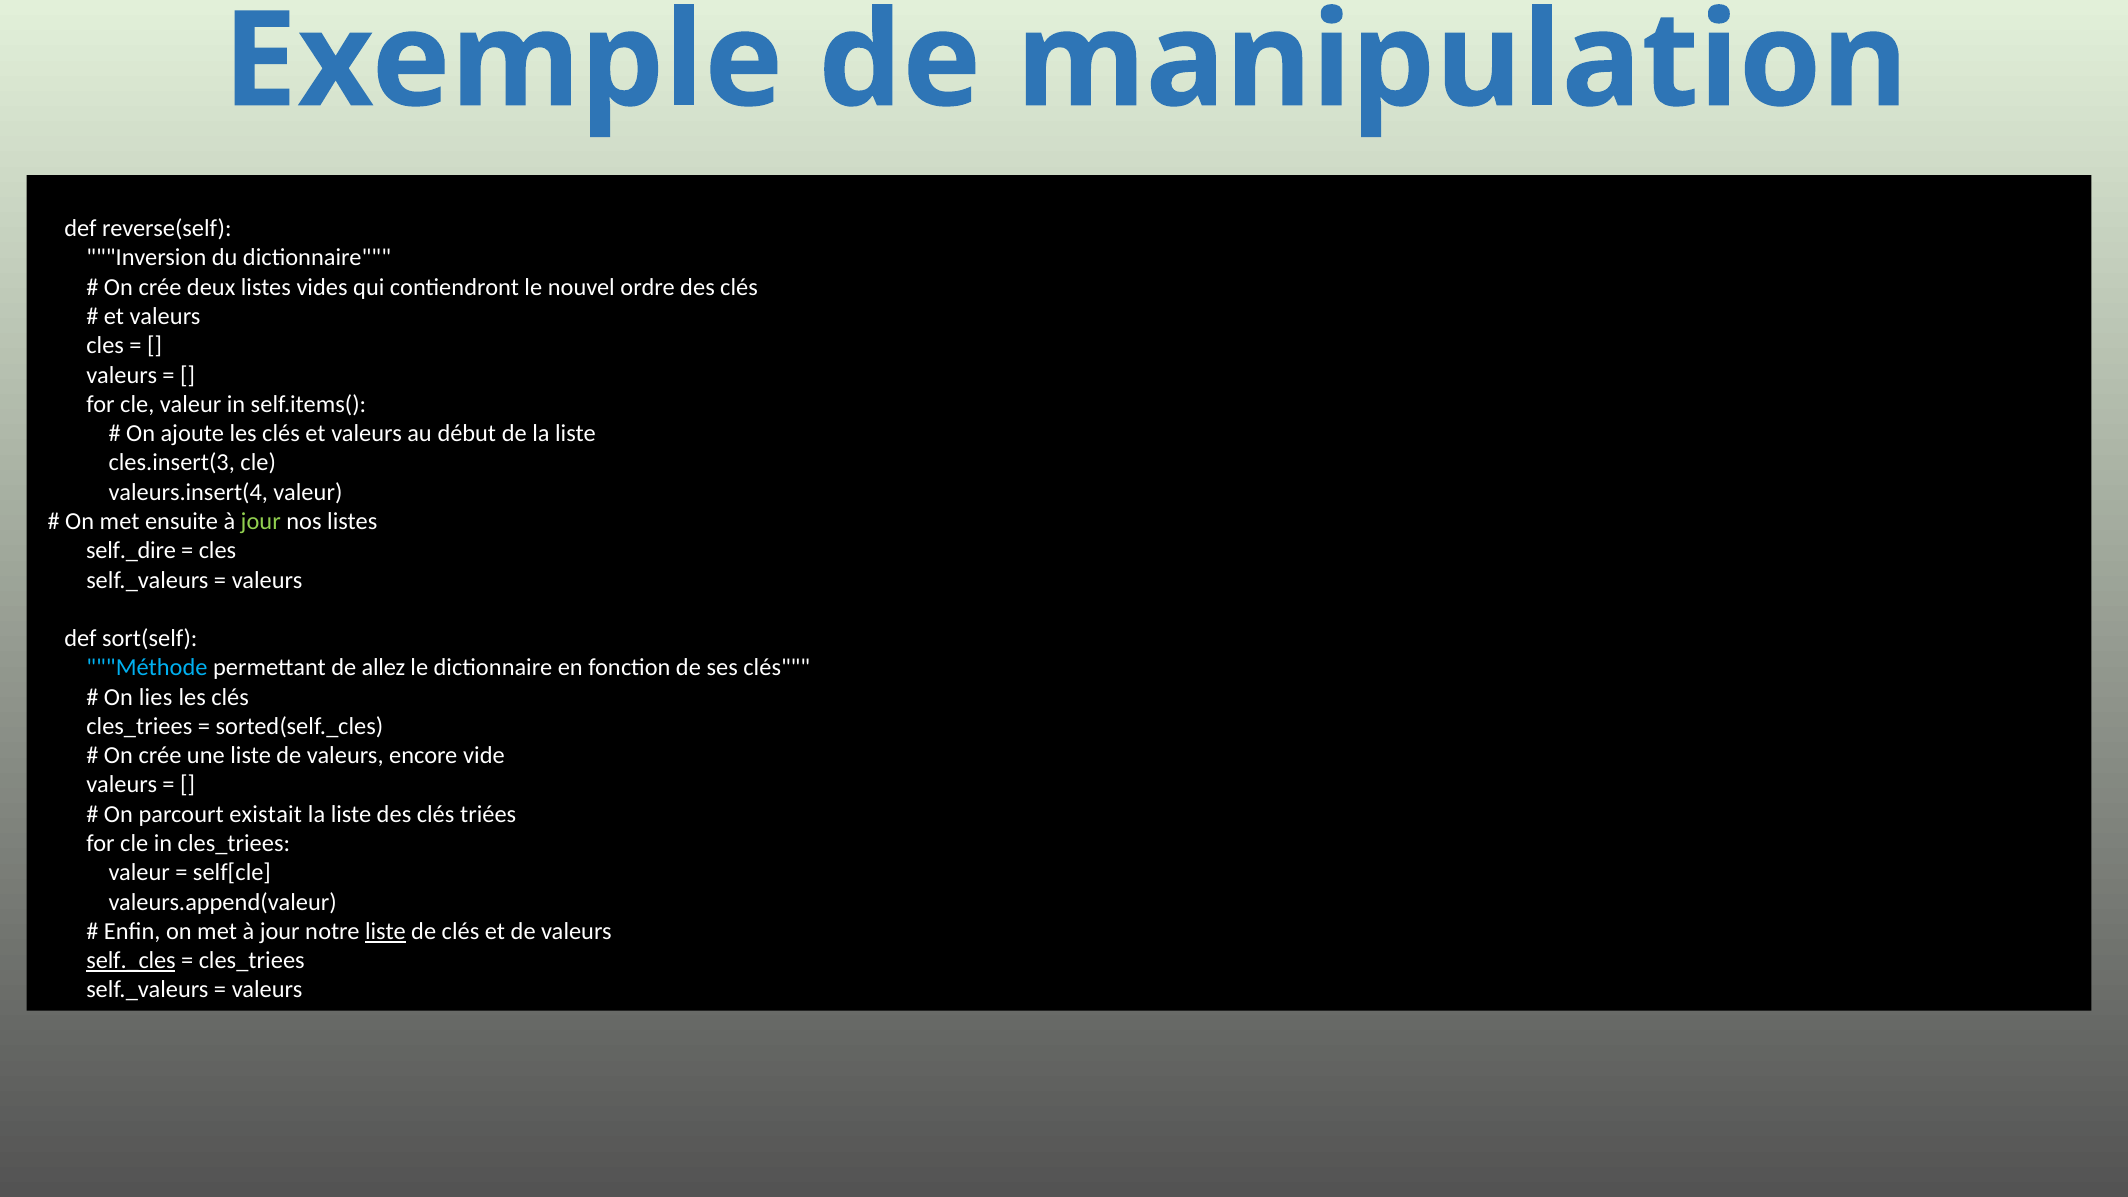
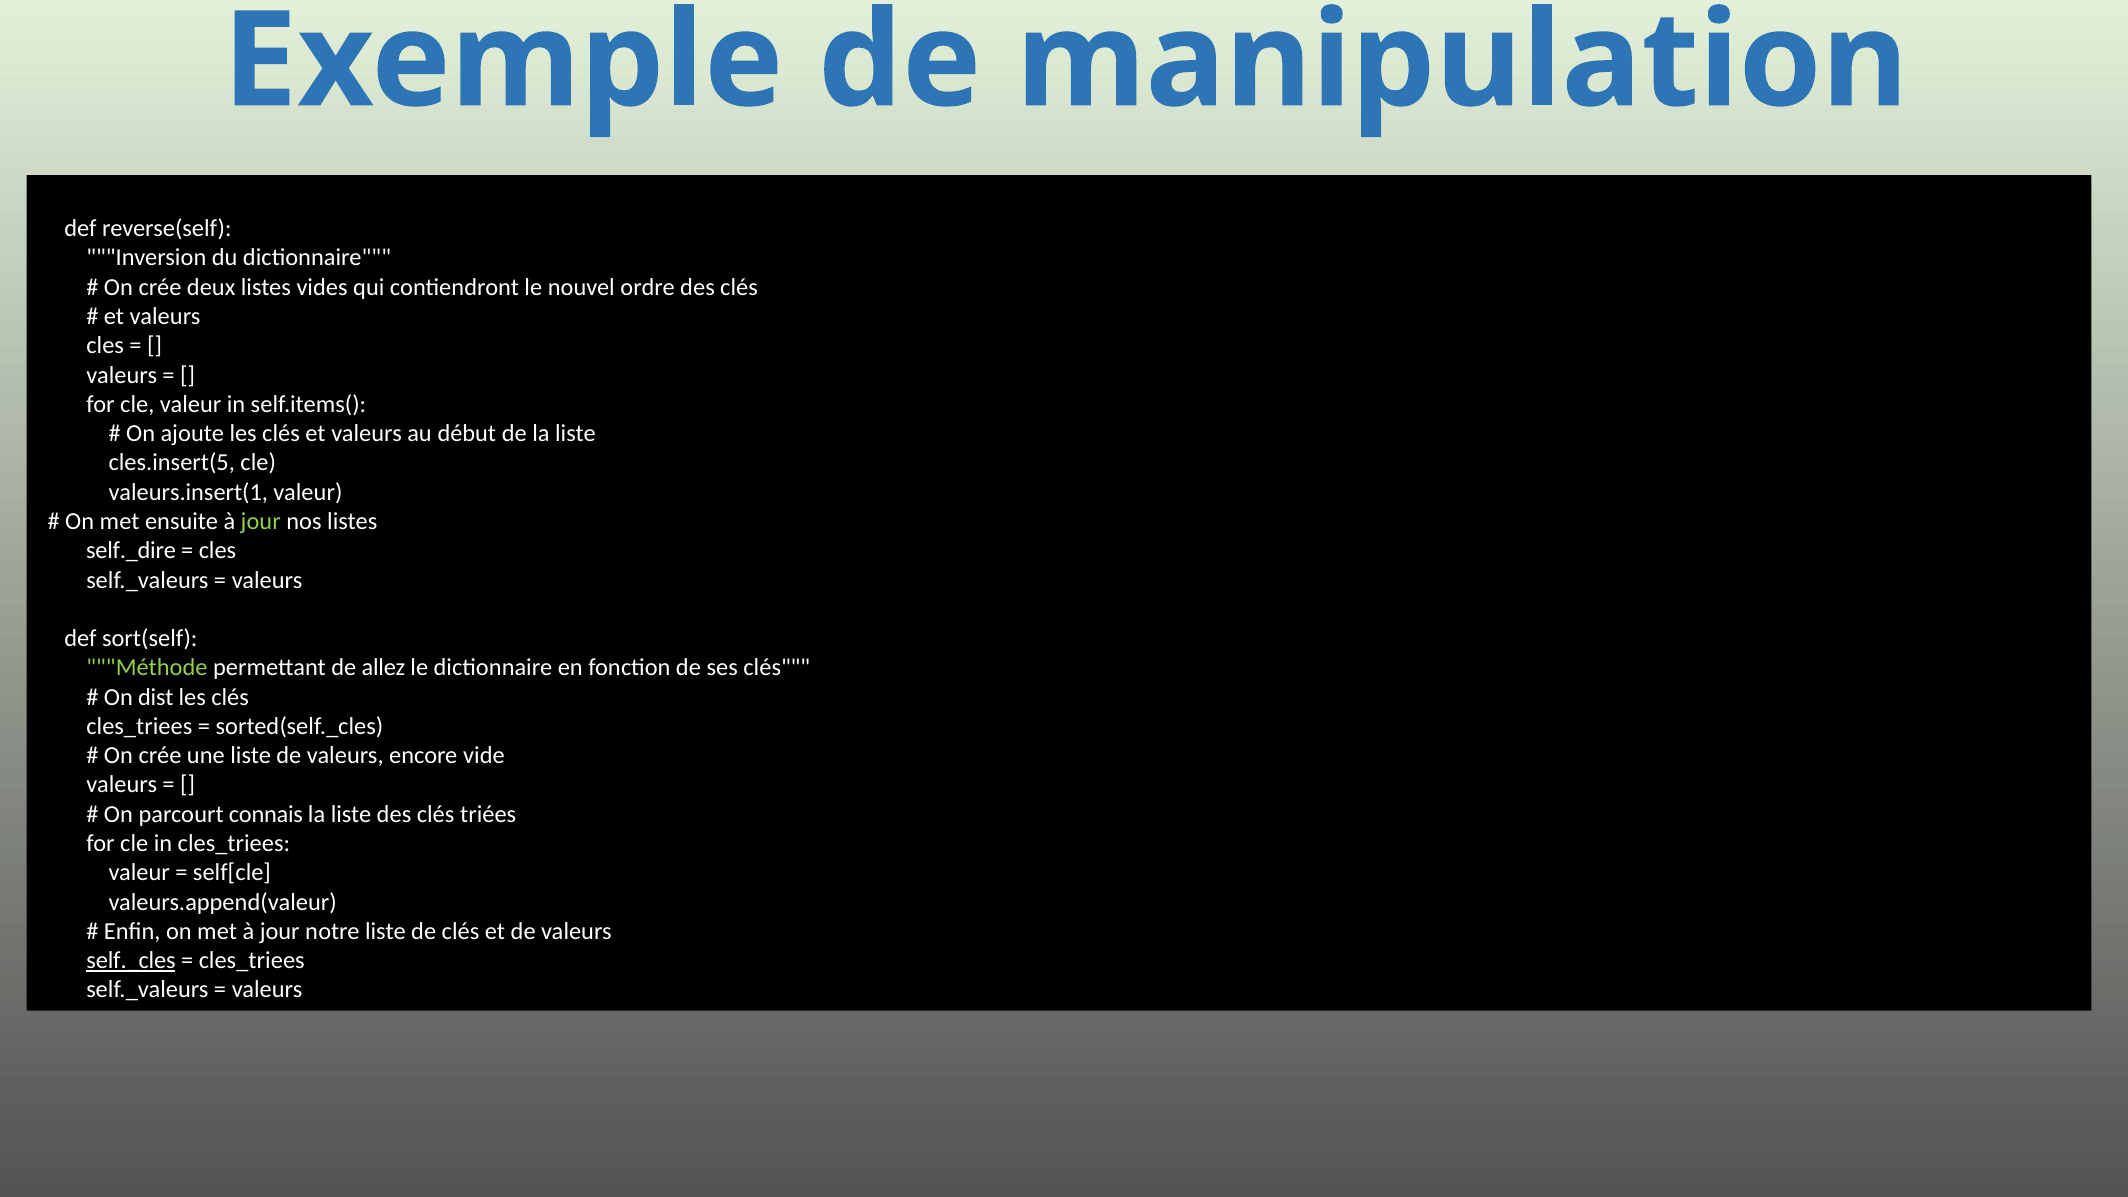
cles.insert(3: cles.insert(3 -> cles.insert(5 (172, 463)
valeurs.insert(4: valeurs.insert(4 -> valeurs.insert(1 (188, 492)
Méthode colour: light blue -> light green (147, 668)
lies: lies -> dist (156, 697)
existait: existait -> connais (266, 814)
liste underline: present -> none (385, 931)
